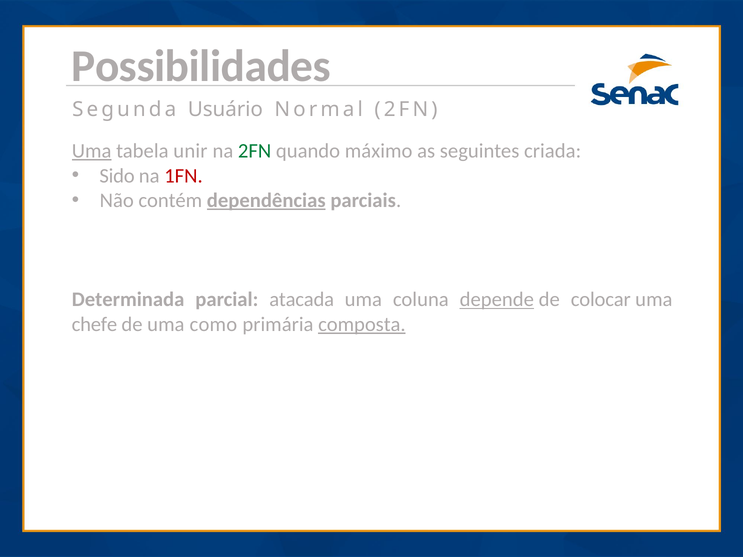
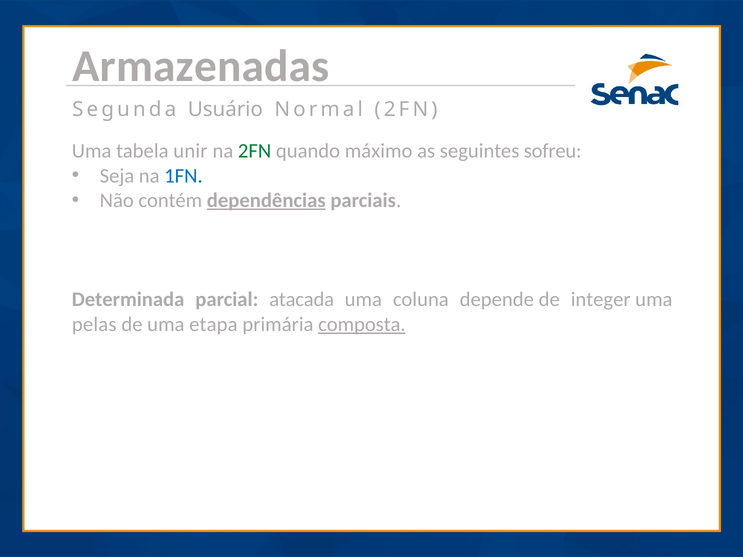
Possibilidades: Possibilidades -> Armazenadas (201, 66)
Uma underline: present -> none (92, 151)
criada: criada -> sofreu (553, 151)
Sido: Sido -> Seja (117, 176)
1FN colour: red -> blue (184, 176)
depende underline: present -> none (497, 300)
colocar: colocar -> integer (601, 300)
chefe: chefe -> pelas (94, 324)
como: como -> etapa (213, 324)
